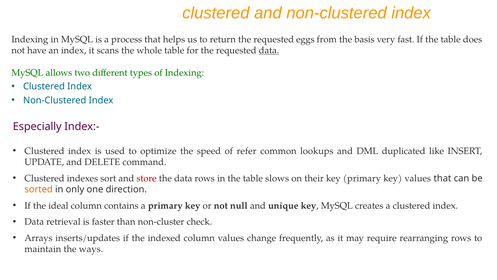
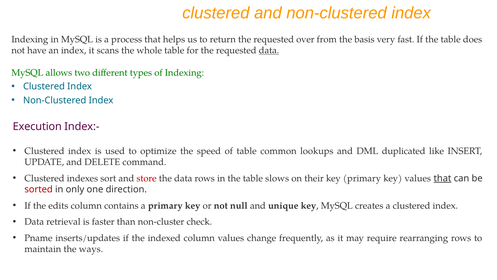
eggs: eggs -> over (305, 39)
Especially: Especially -> Execution (37, 126)
of refer: refer -> table (247, 151)
that underline: none -> present (442, 178)
sorted colour: orange -> red (39, 189)
ideal: ideal -> edits (58, 205)
Arrays: Arrays -> Pname (38, 238)
